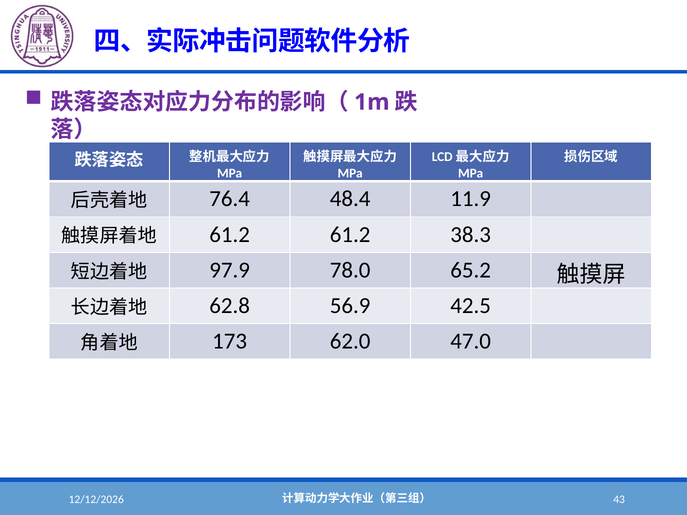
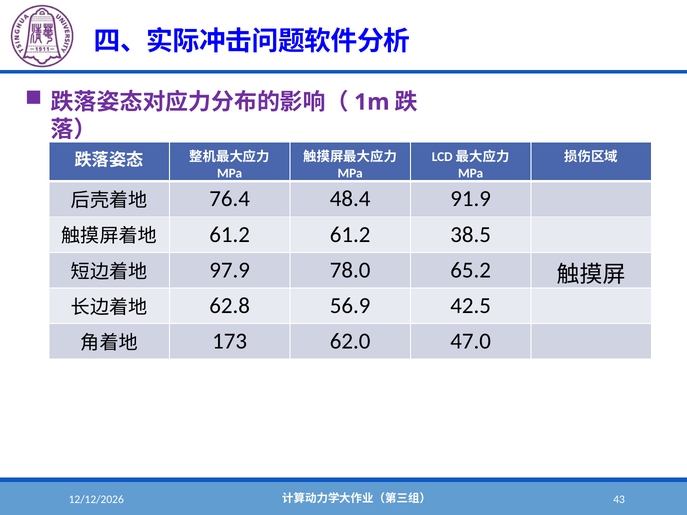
11.9: 11.9 -> 91.9 (471, 199)
38.3: 38.3 -> 38.5 (471, 235)
